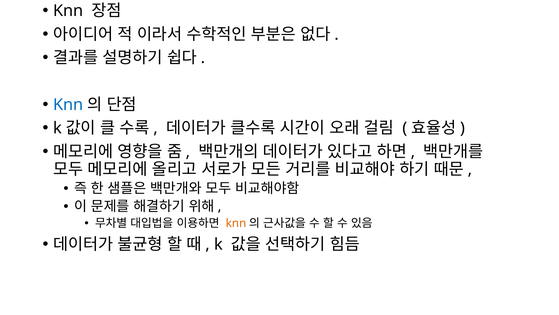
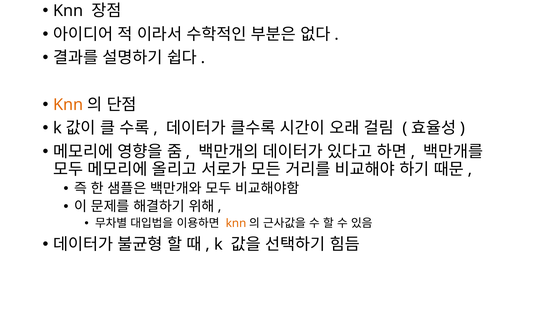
Knn colour: blue -> orange (68, 105)
